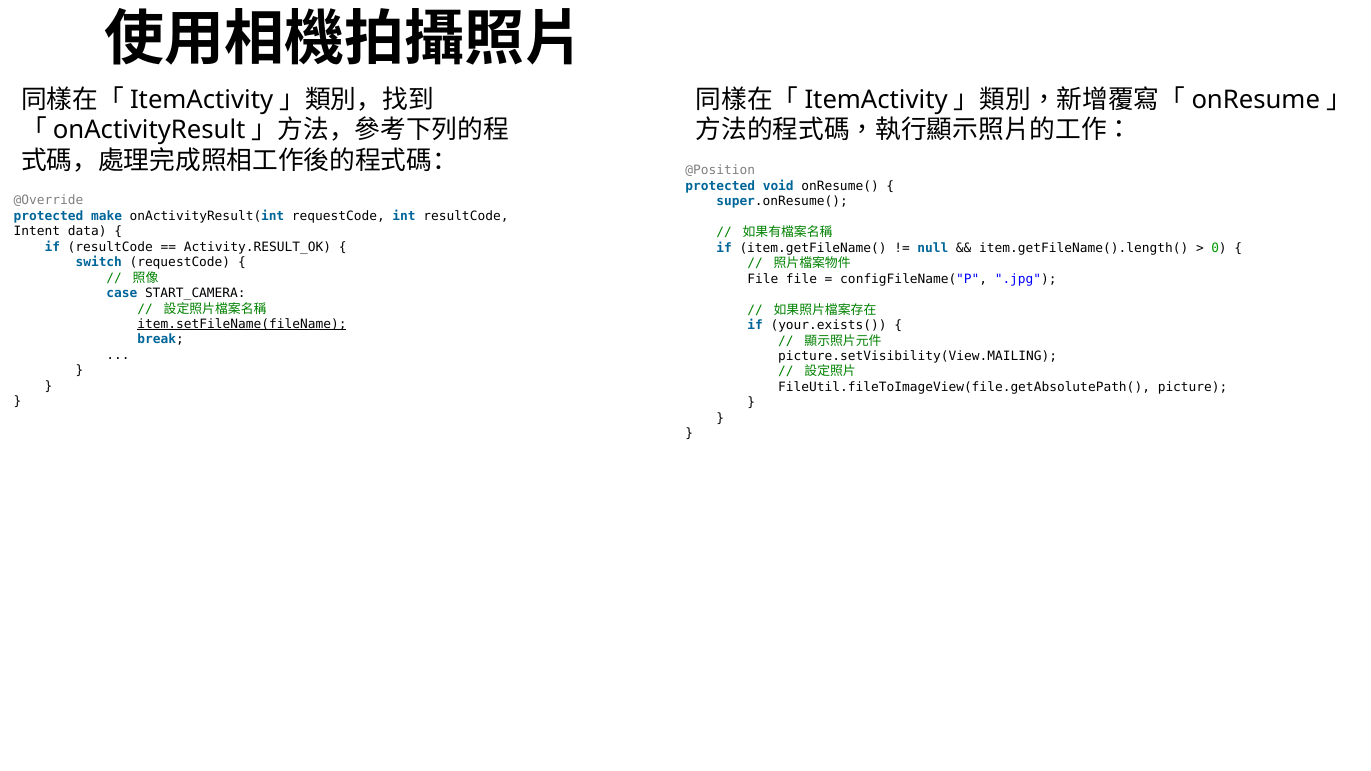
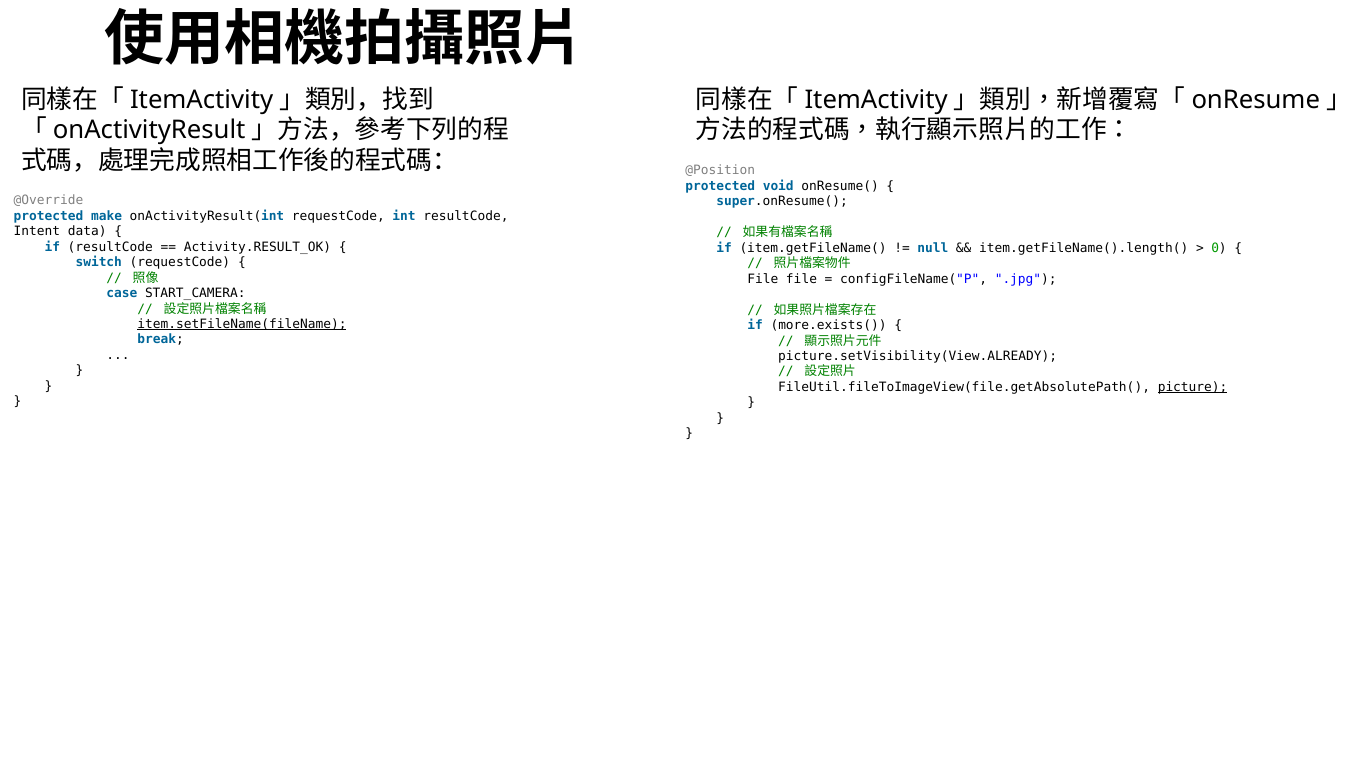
your.exists(: your.exists( -> more.exists( (829, 325)
picture.setVisibility(View.MAILING: picture.setVisibility(View.MAILING -> picture.setVisibility(View.ALREADY (918, 356)
picture underline: none -> present (1193, 387)
